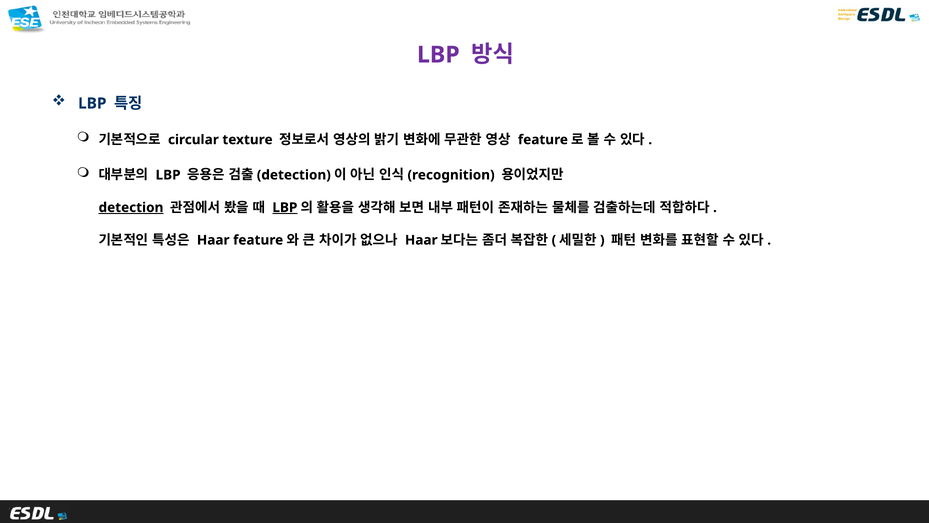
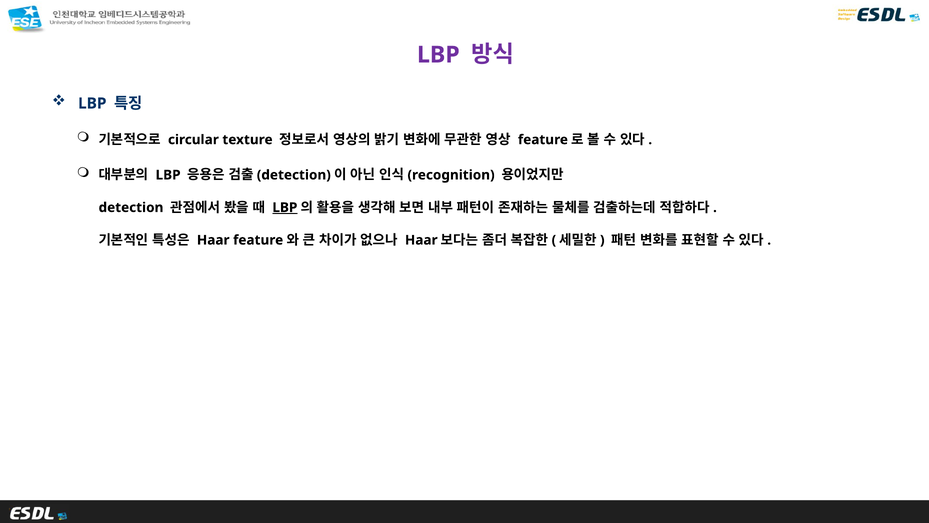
detection underline: present -> none (131, 207)
